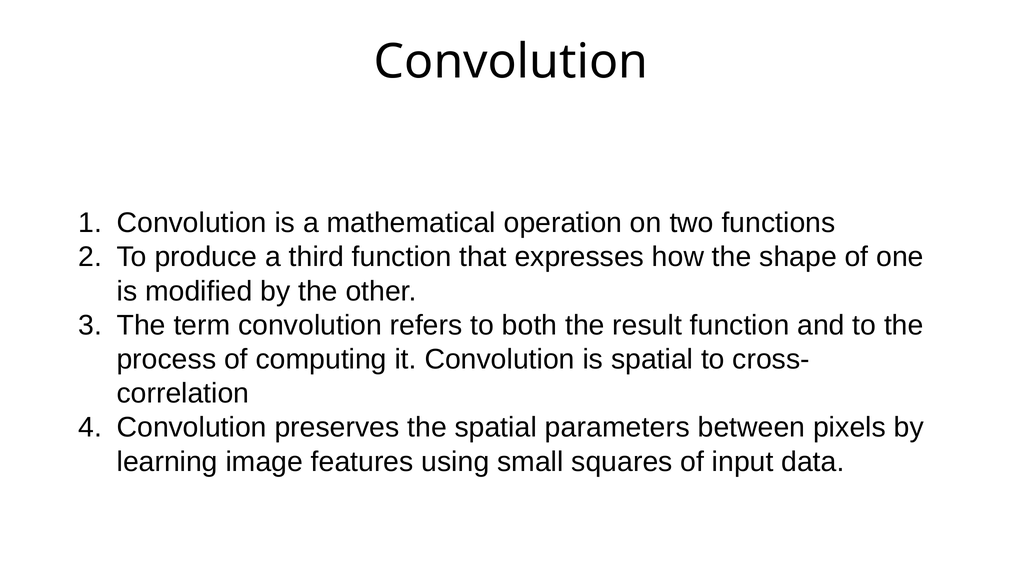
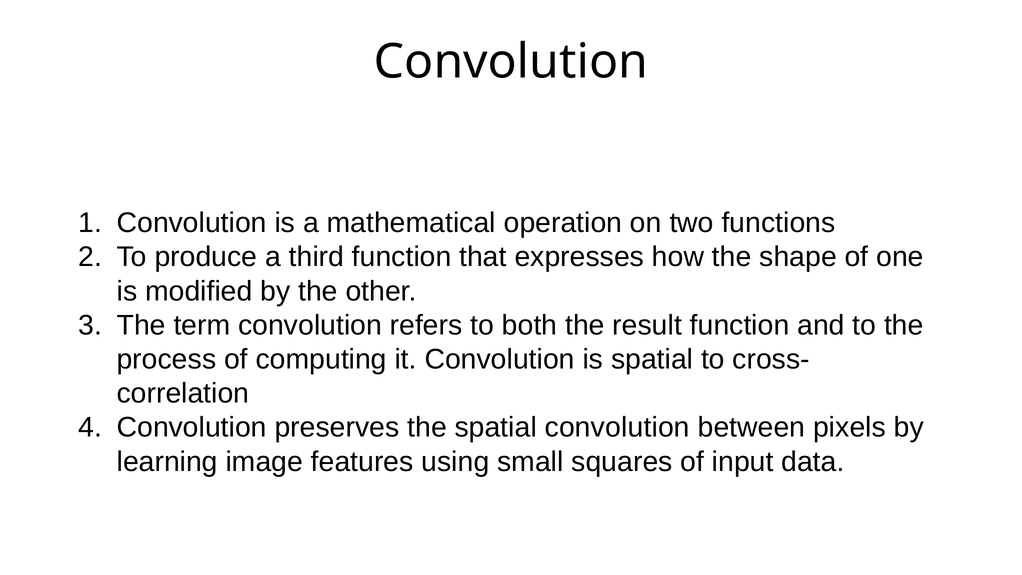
spatial parameters: parameters -> convolution (617, 427)
